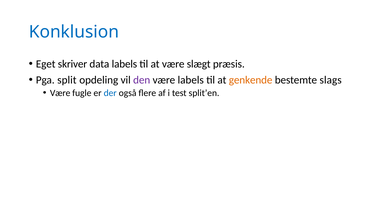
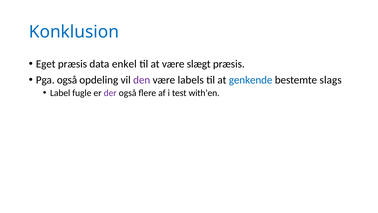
Eget skriver: skriver -> præsis (72, 64)
data labels: labels -> enkel (124, 64)
Pga split: split -> også (67, 80)
genkende colour: orange -> blue (251, 80)
Være: Være -> Label (60, 93)
der colour: blue -> purple (110, 93)
split’en: split’en -> with’en (204, 93)
